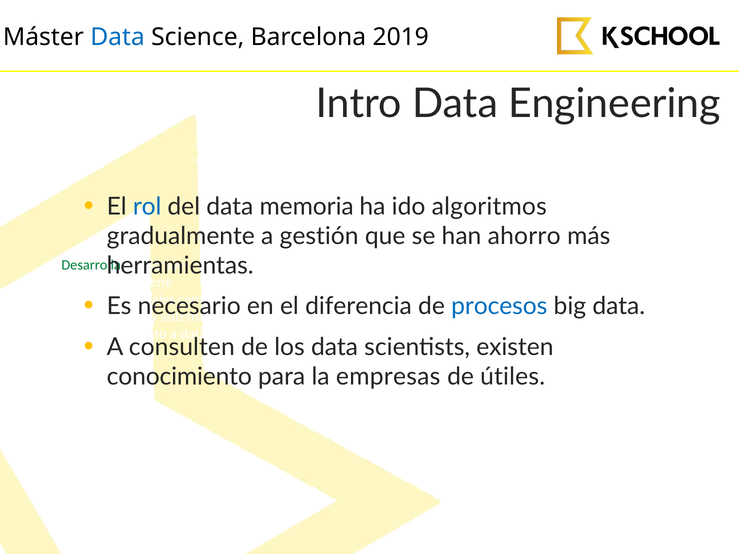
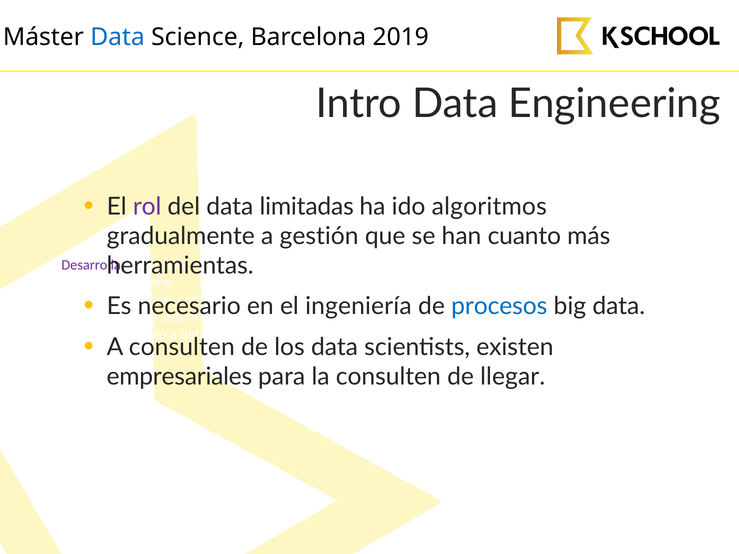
rol colour: blue -> purple (147, 207)
memoria: memoria -> limitadas (307, 207)
ahorro: ahorro -> cuanto (524, 236)
Desarrolla colour: green -> purple (93, 265)
diferencia: diferencia -> ingeniería (358, 306)
conocimiento: conocimiento -> empresariales (179, 377)
la empresas: empresas -> consulten (388, 377)
útiles: útiles -> llegar (513, 377)
